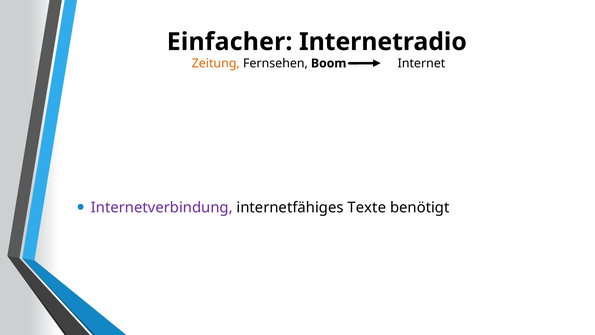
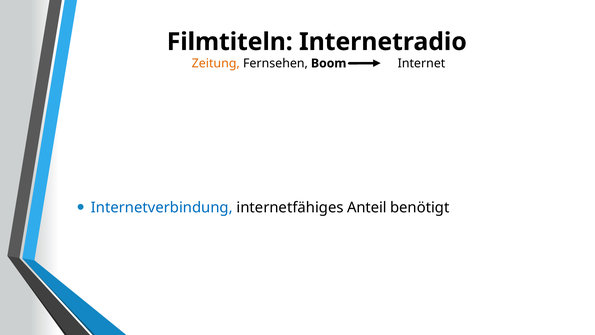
Einfacher: Einfacher -> Filmtiteln (230, 42)
Internetverbindung colour: purple -> blue (162, 207)
Texte: Texte -> Anteil (367, 207)
